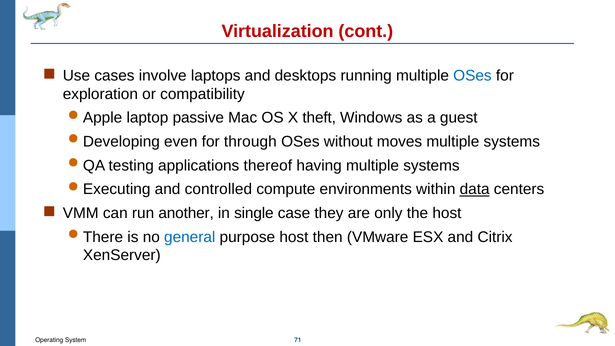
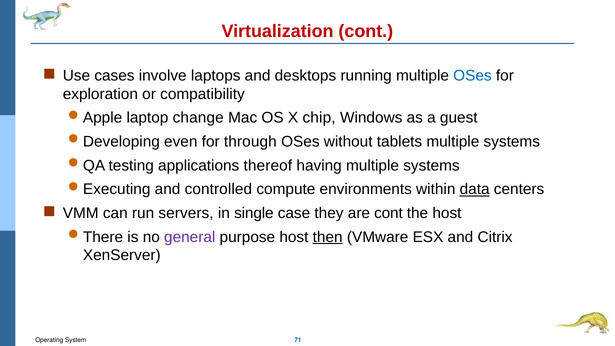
passive: passive -> change (198, 118)
theft: theft -> chip (319, 118)
moves: moves -> tablets (399, 142)
another: another -> servers (186, 213)
are only: only -> cont (388, 213)
general colour: blue -> purple (190, 237)
then underline: none -> present (328, 237)
